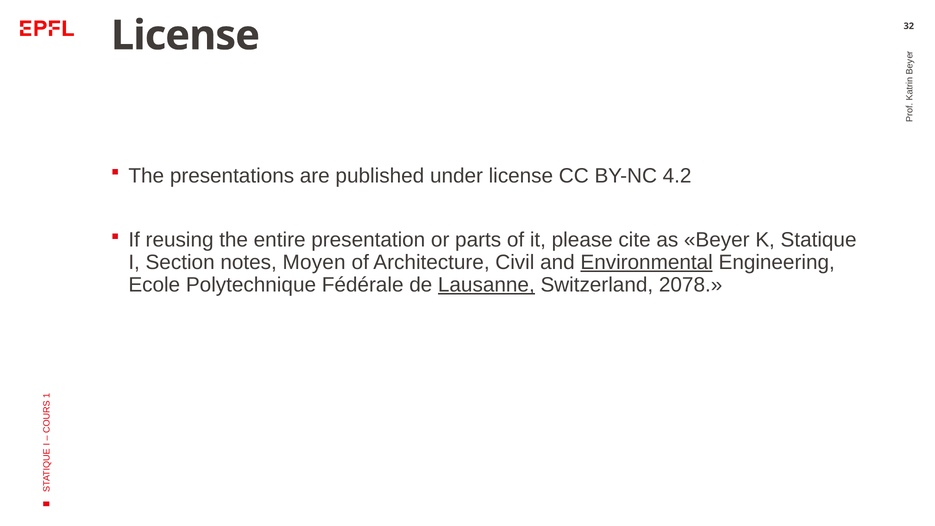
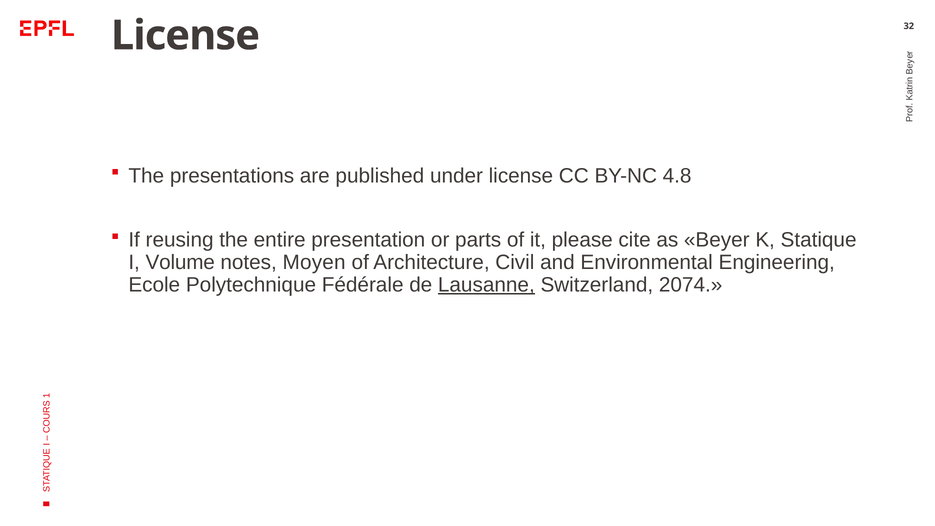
4.2: 4.2 -> 4.8 (677, 176)
Section: Section -> Volume (180, 262)
Environmental underline: present -> none (647, 262)
2078: 2078 -> 2074 (691, 285)
